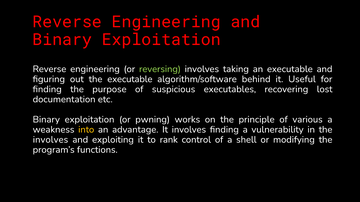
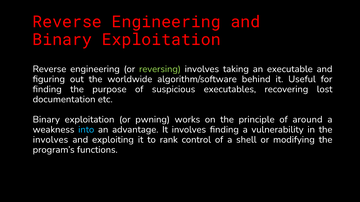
the executable: executable -> worldwide (130, 79)
various: various -> around (307, 120)
into colour: yellow -> light blue (86, 130)
